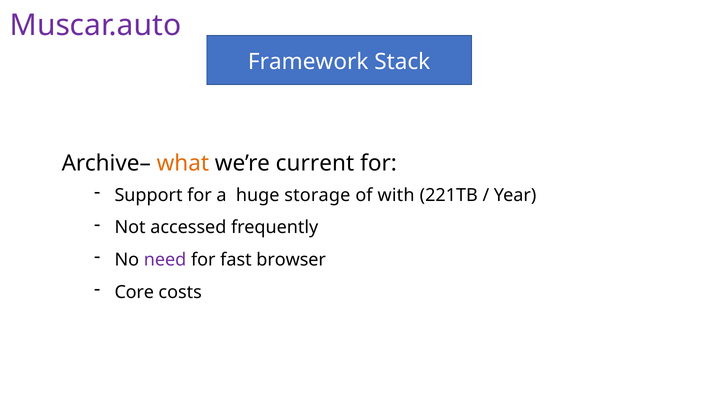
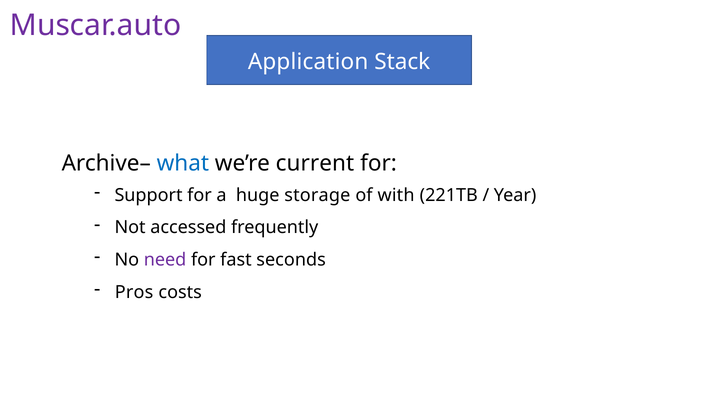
Framework: Framework -> Application (308, 62)
what colour: orange -> blue (183, 164)
browser: browser -> seconds (291, 260)
Core: Core -> Pros (134, 293)
